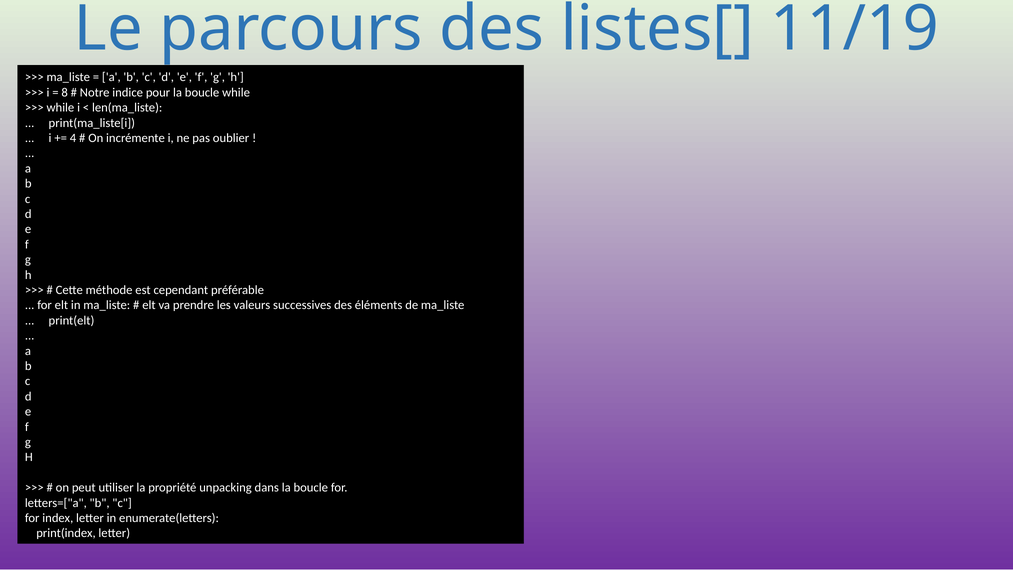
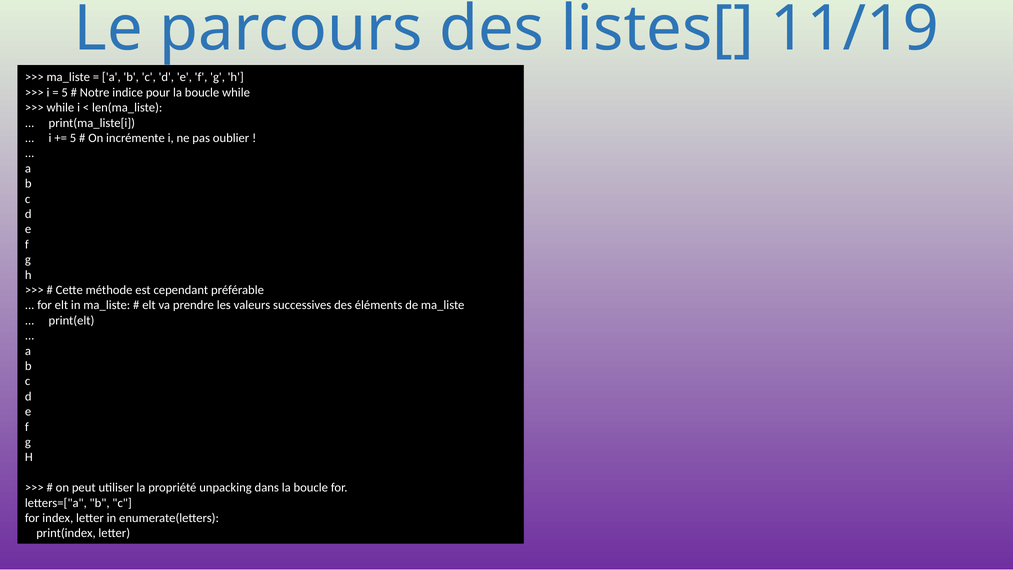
8: 8 -> 5 (65, 92)
4: 4 -> 5 (73, 138)
